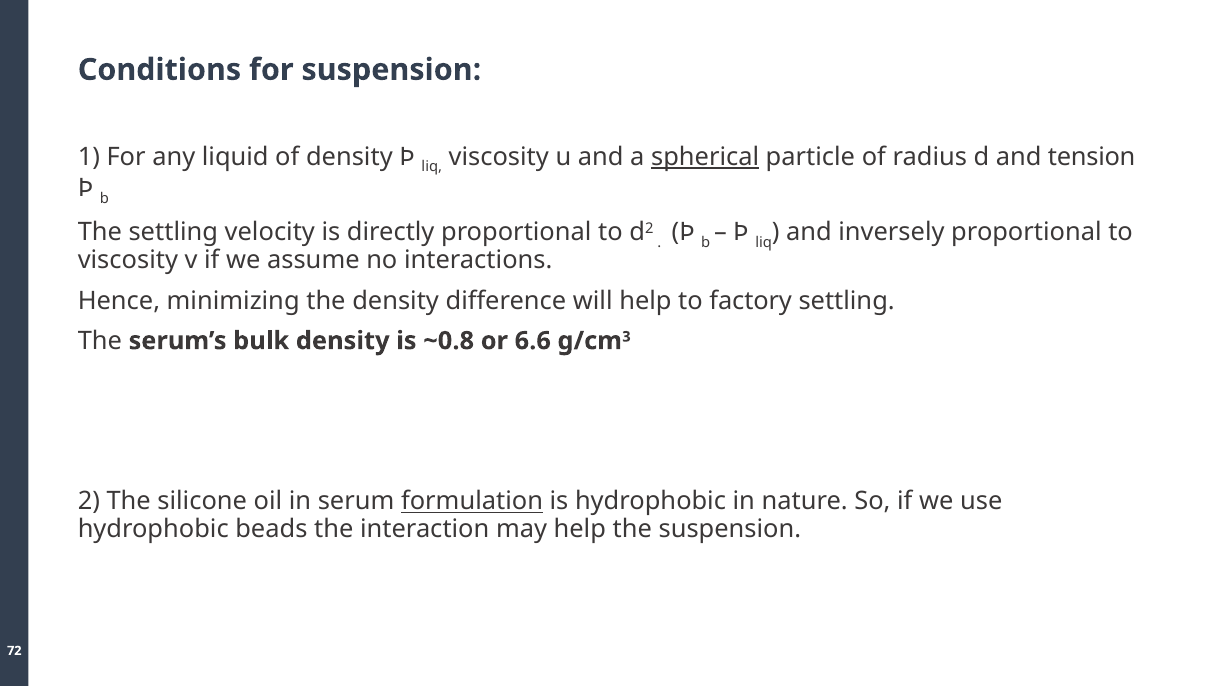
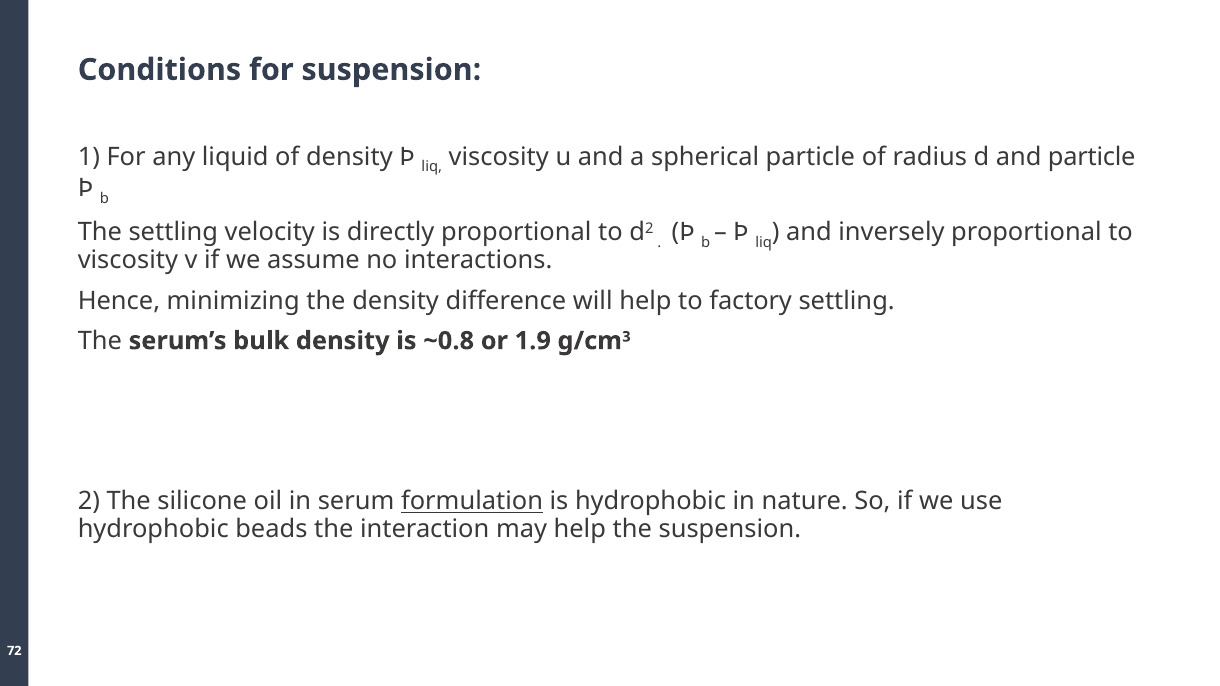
spherical underline: present -> none (705, 157)
and tension: tension -> particle (1092, 157)
6.6: 6.6 -> 1.9 (533, 341)
